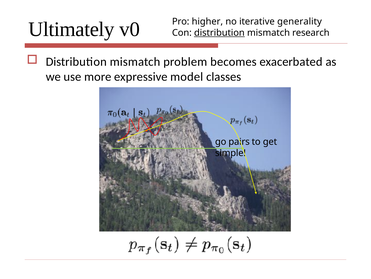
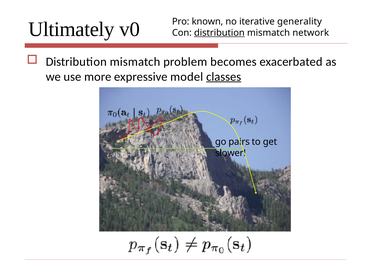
higher: higher -> known (207, 22)
research: research -> network (311, 33)
classes underline: none -> present (224, 76)
simple: simple -> slower (231, 153)
